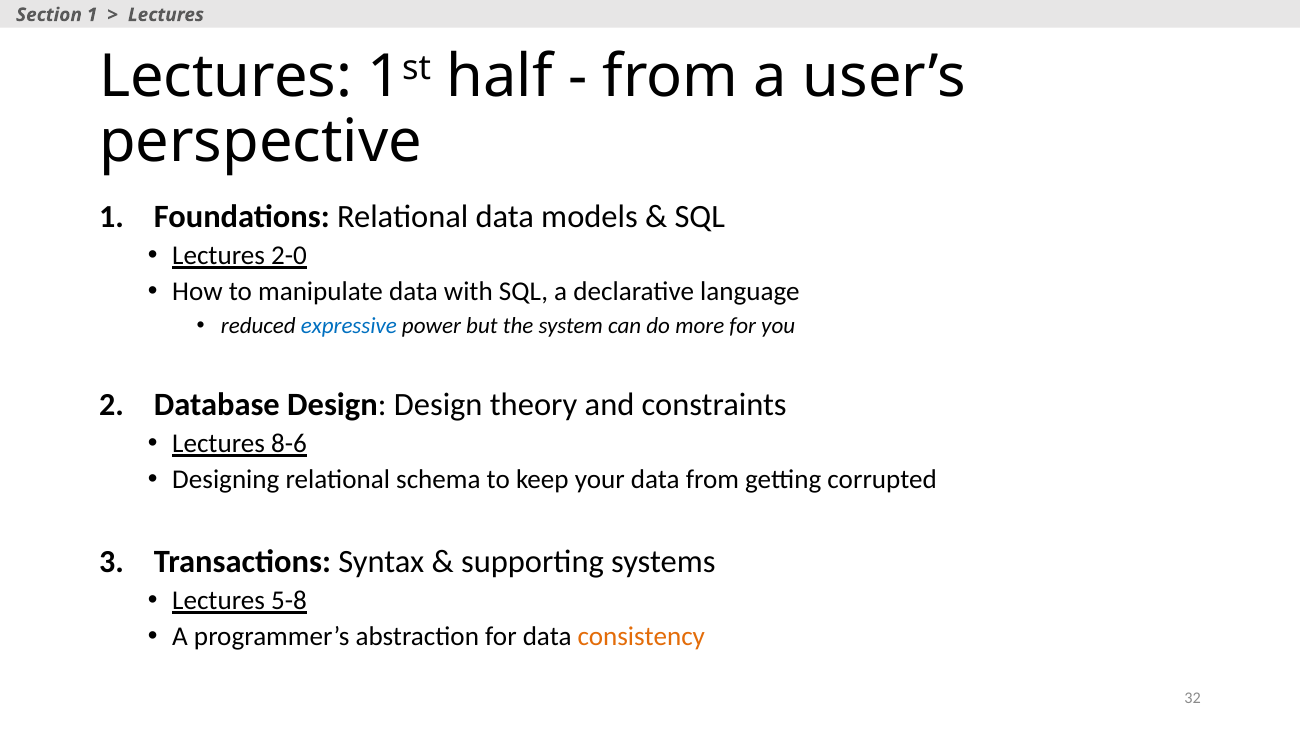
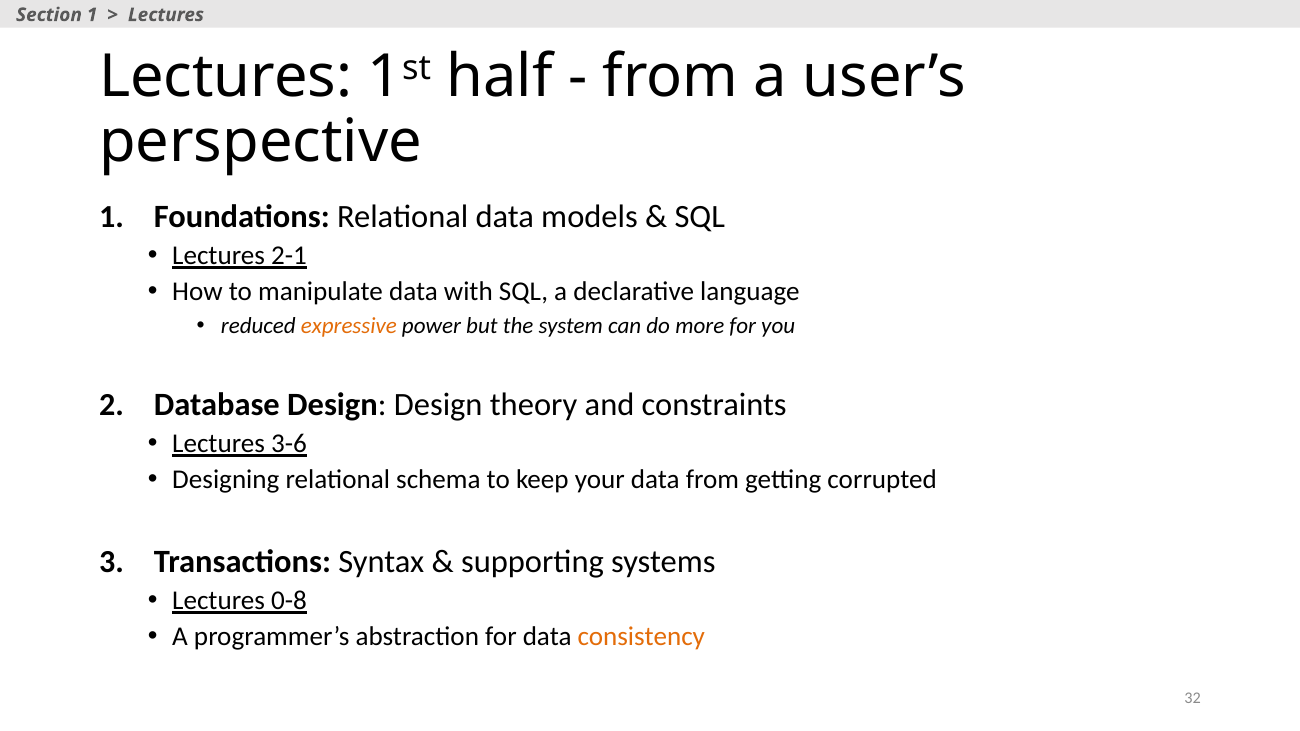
2-0: 2-0 -> 2-1 (289, 256)
expressive colour: blue -> orange (349, 326)
8-6: 8-6 -> 3-6 (289, 444)
5-8: 5-8 -> 0-8 (289, 601)
